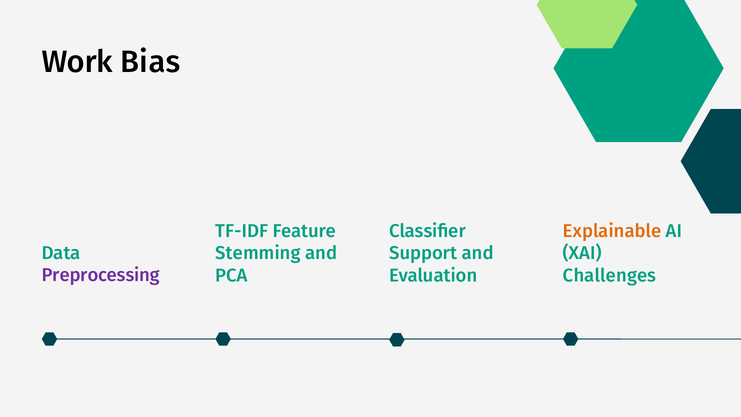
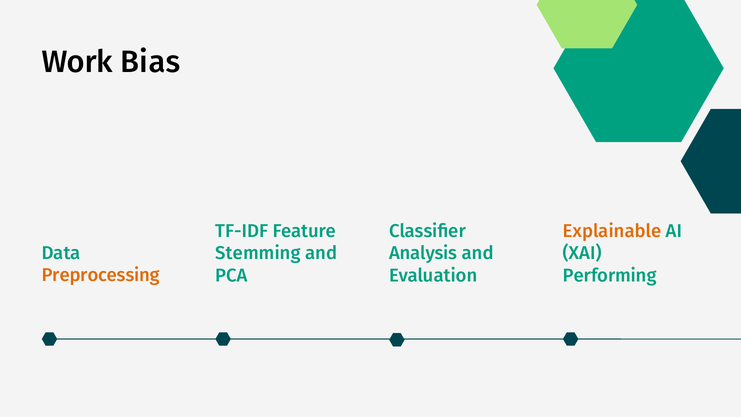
Support: Support -> Analysis (423, 253)
Preprocessing colour: purple -> orange (101, 275)
Challenges: Challenges -> Performing (610, 275)
